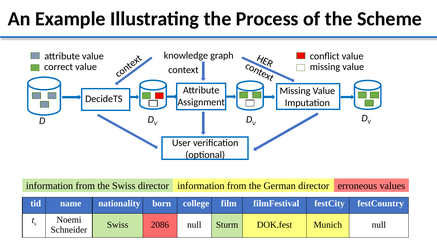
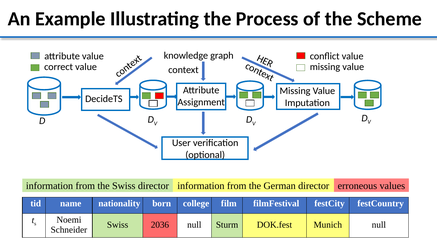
2086: 2086 -> 2036 (160, 225)
